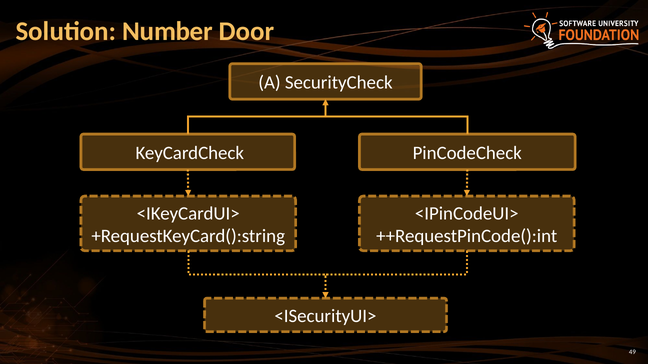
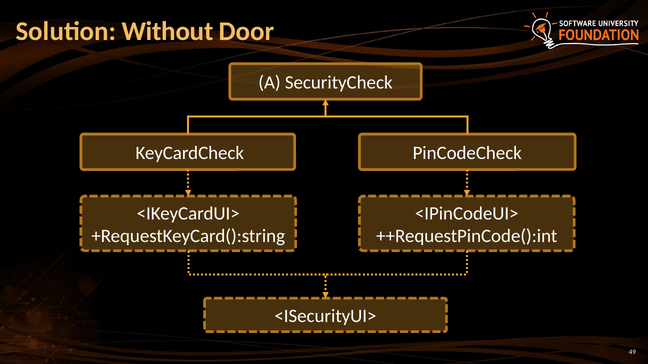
Number: Number -> Without (168, 31)
